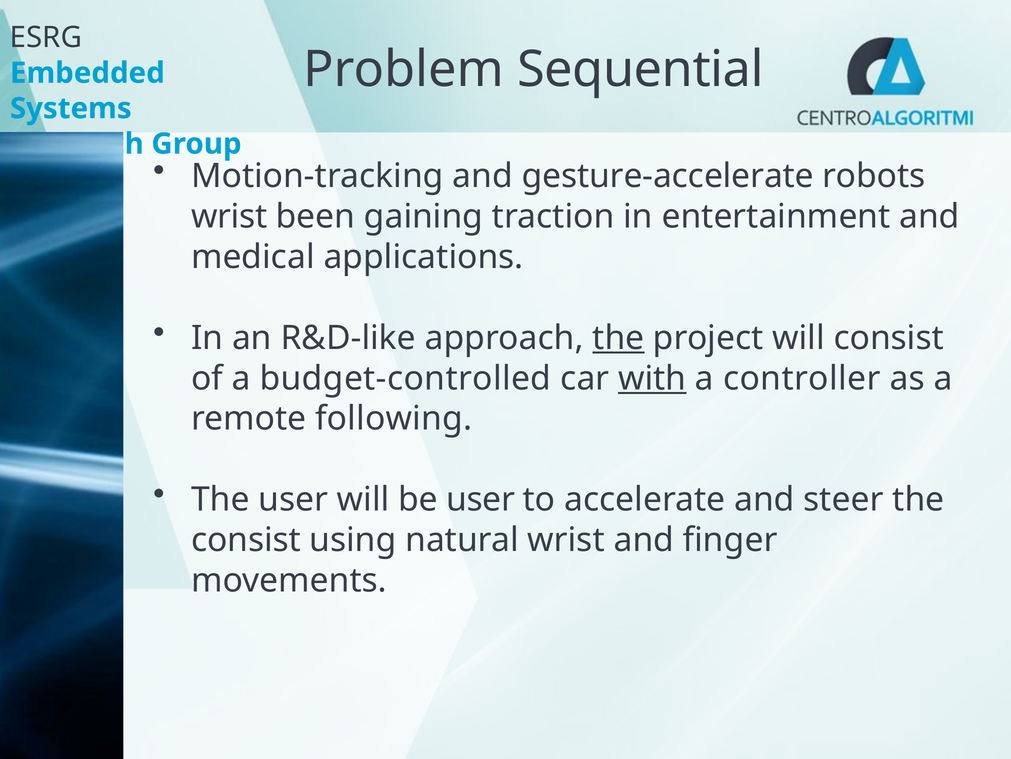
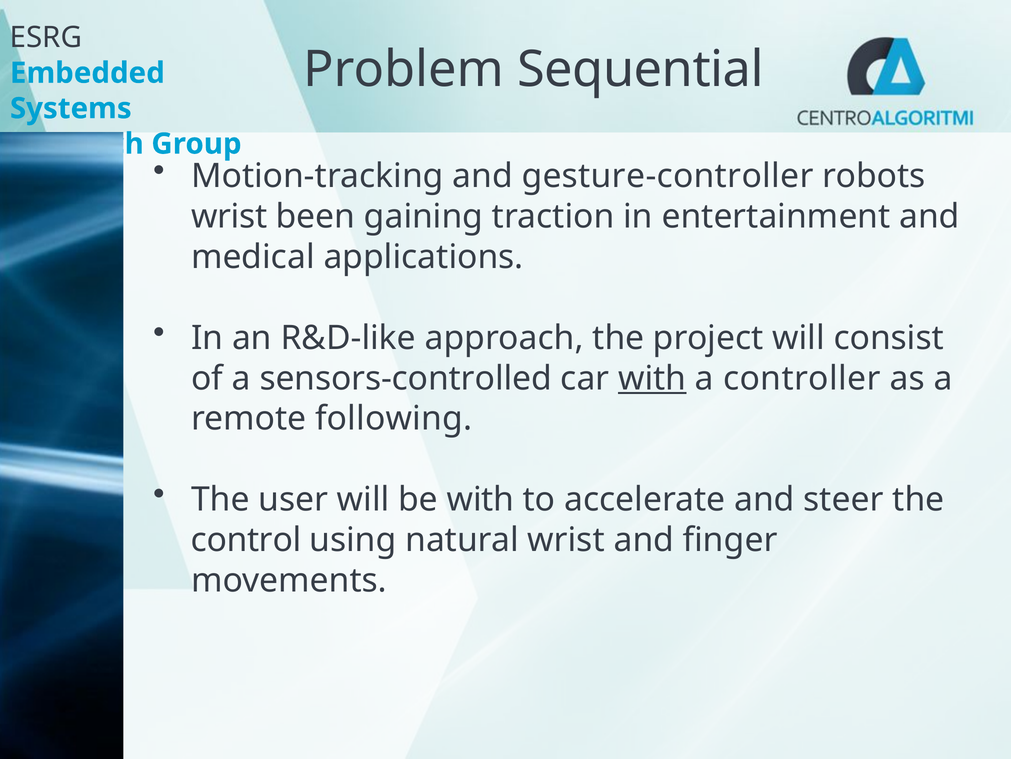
gesture-accelerate: gesture-accelerate -> gesture-controller (668, 176)
the underline: present -> none (618, 338)
budget-controlled: budget-controlled -> sensors-controlled (406, 378)
be user: user -> with (481, 499)
consist: consist -> control (246, 540)
